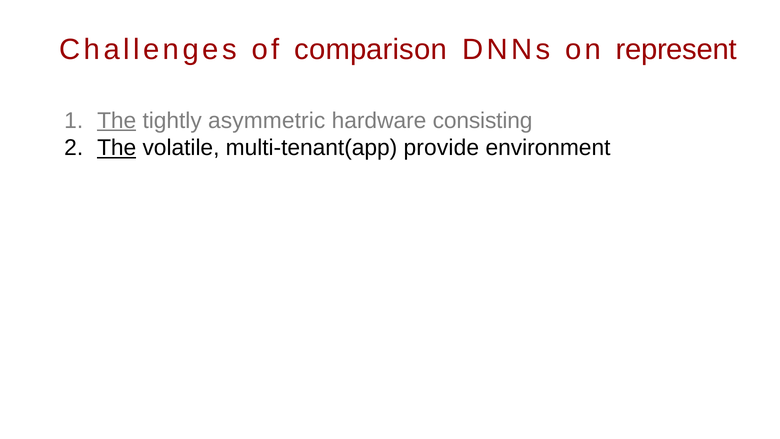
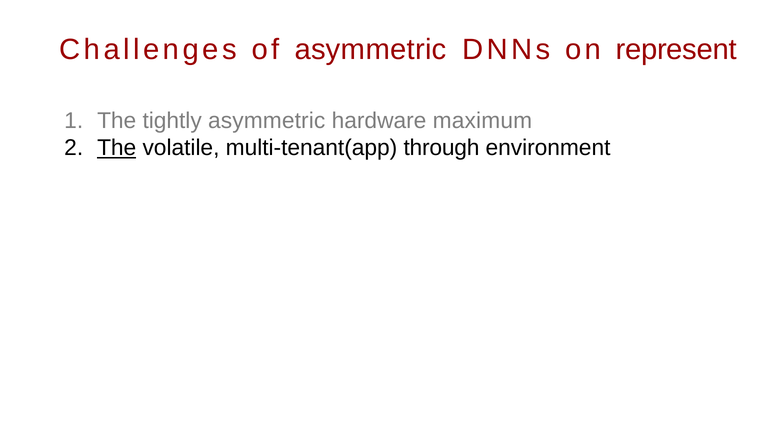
of comparison: comparison -> asymmetric (371, 50)
The underline: present -> none (117, 120)
consisting: consisting -> maximum (482, 120)
provide: provide -> through (441, 148)
